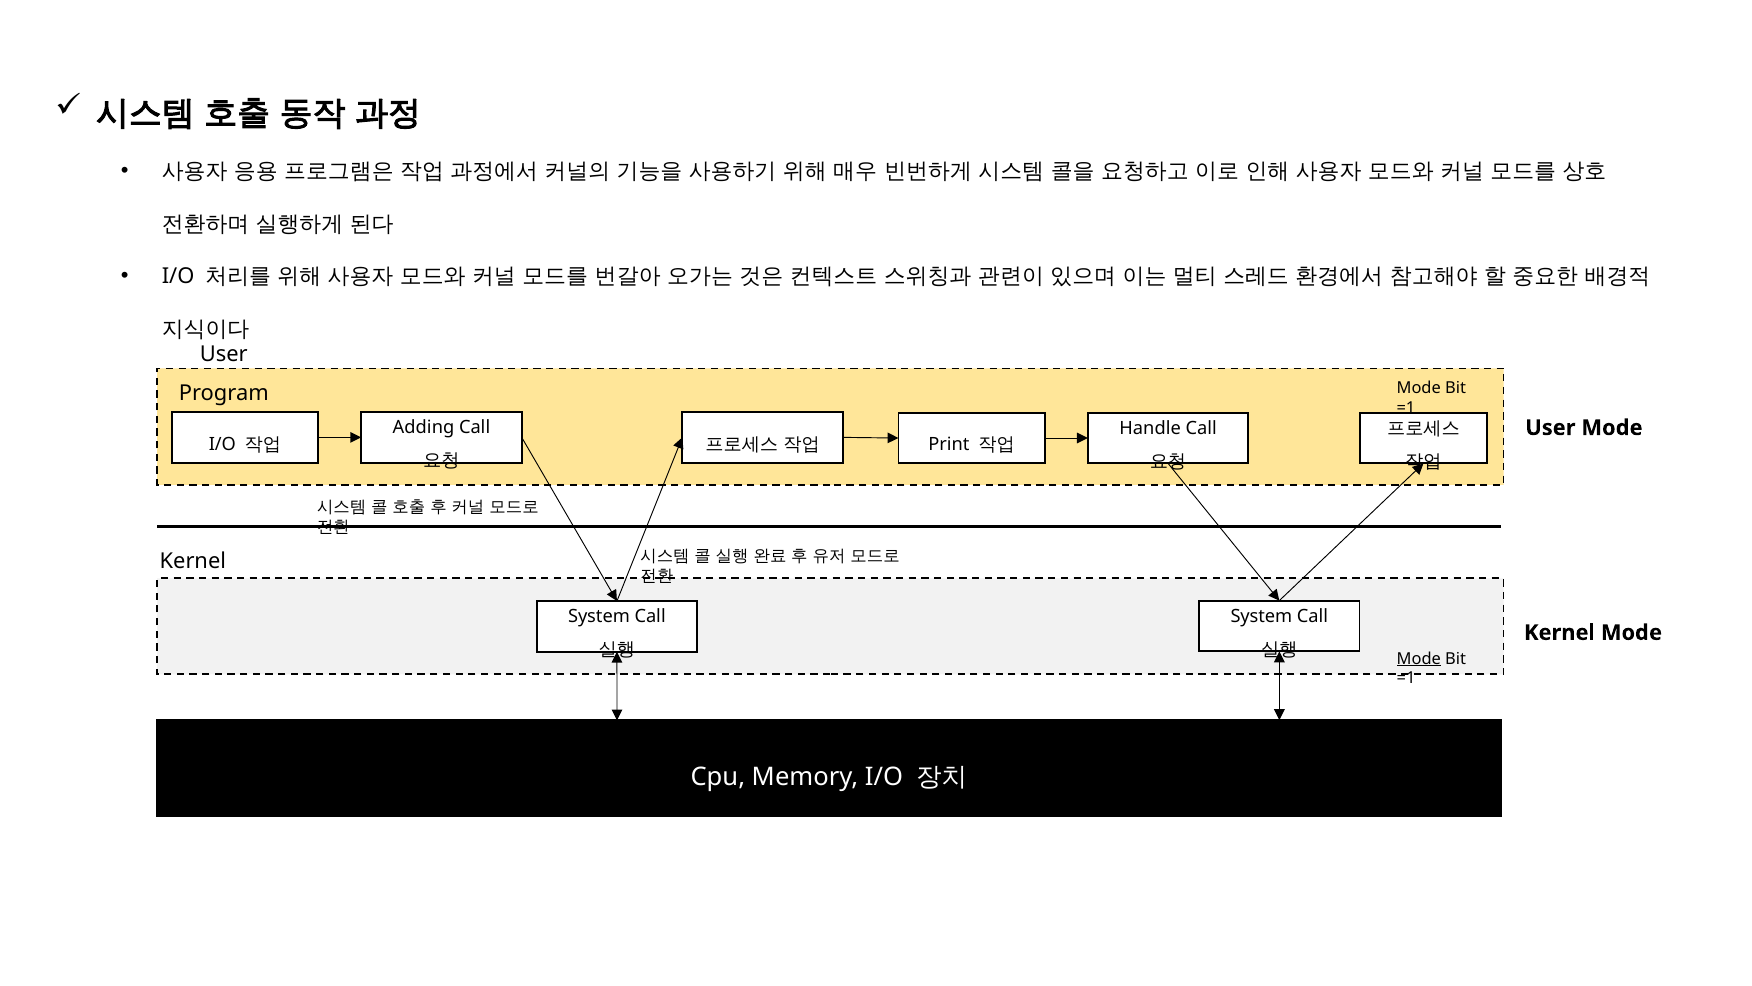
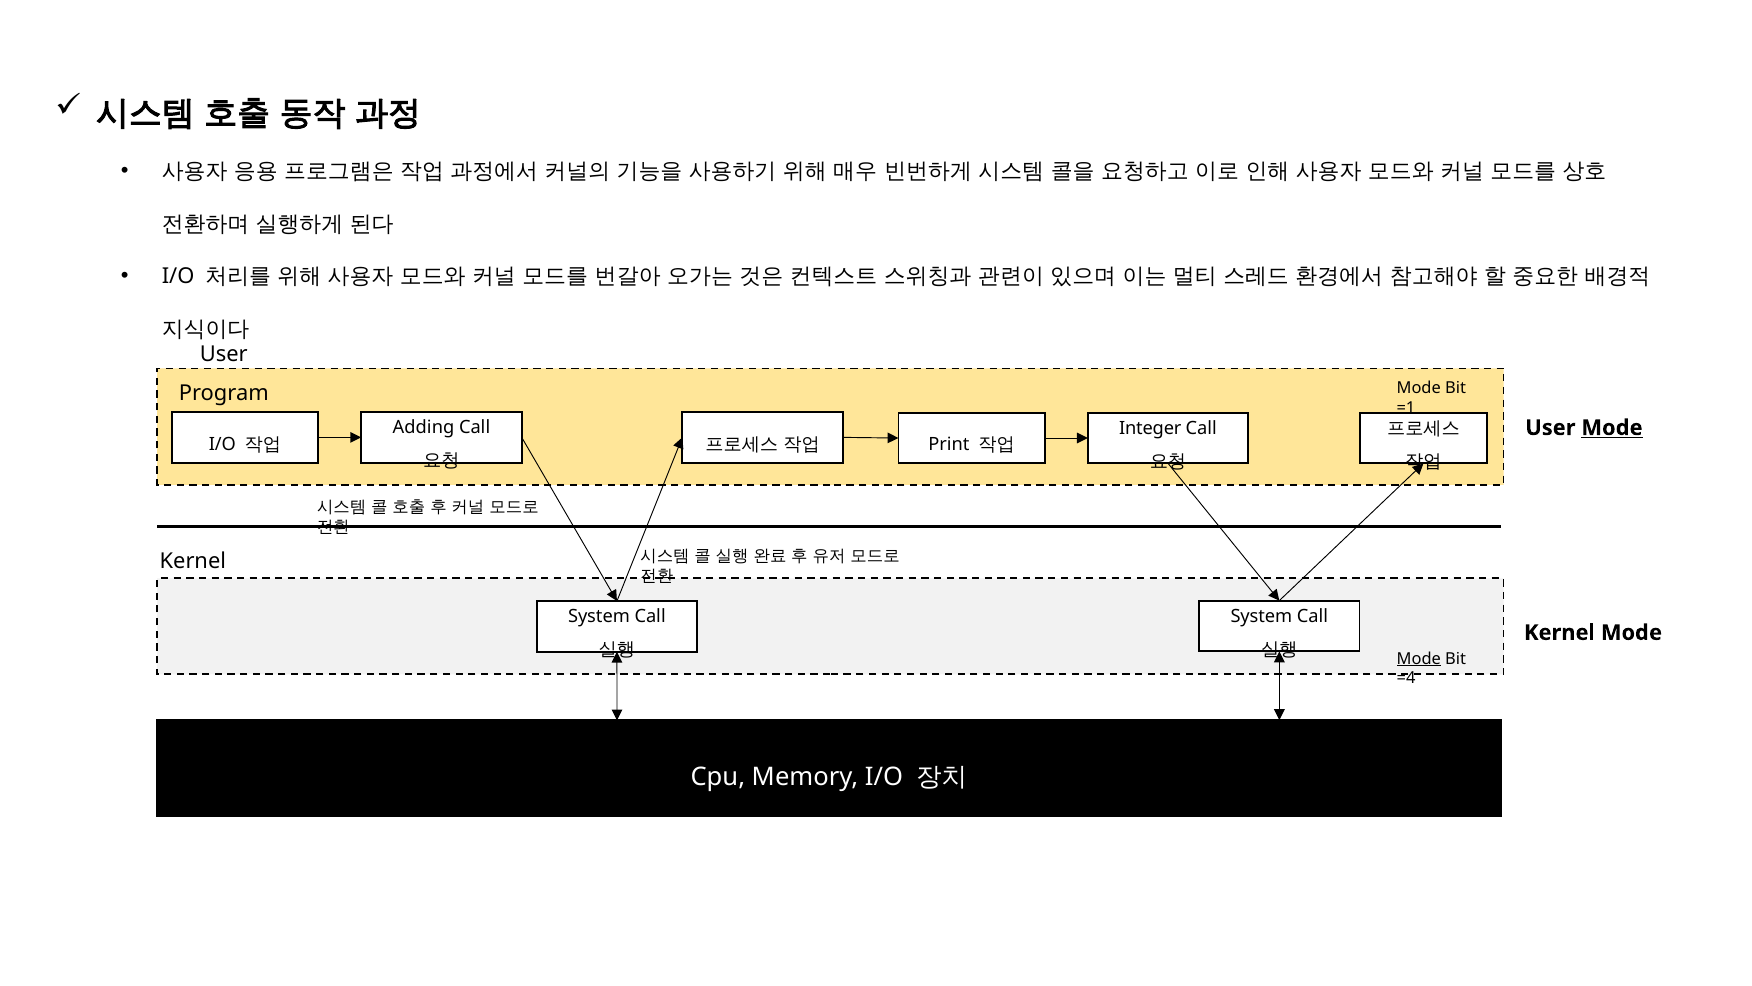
Handle: Handle -> Integer (1150, 428)
Mode underline: none -> present (1612, 428)
=1: =1 -> =4 (1406, 678)
